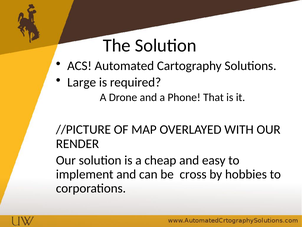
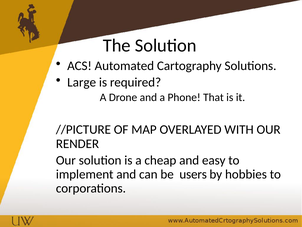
cross: cross -> users (193, 174)
